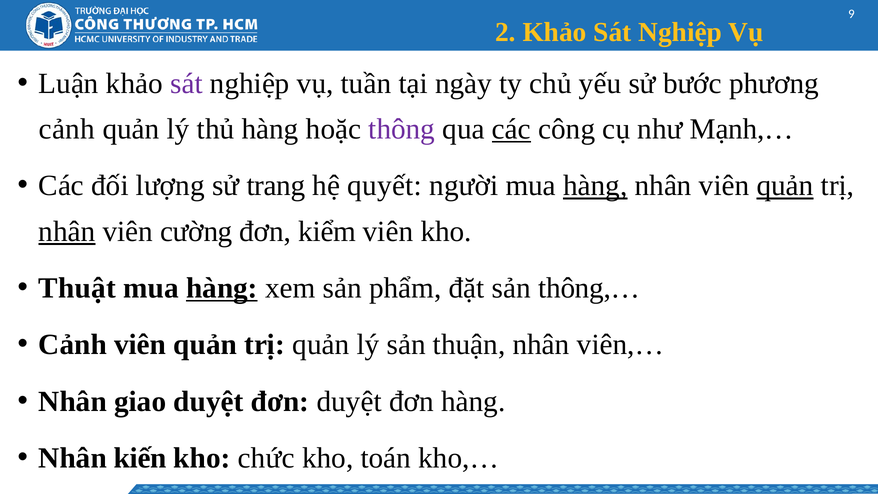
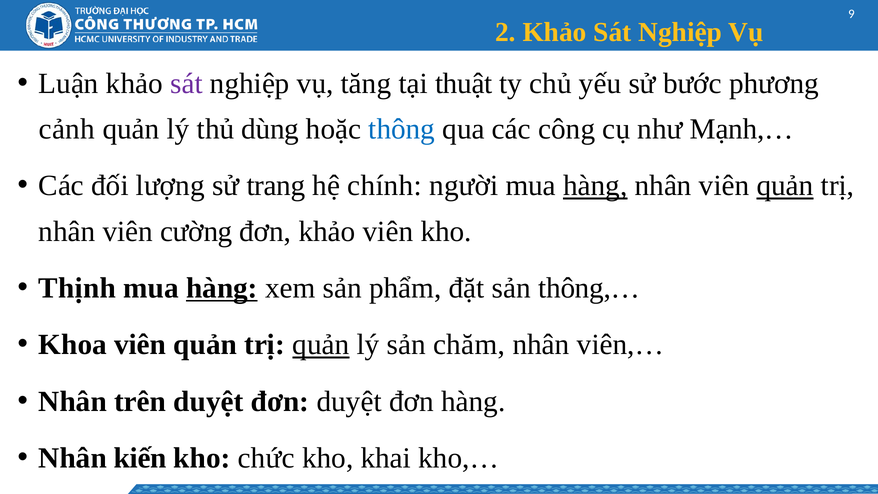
tuần: tuần -> tăng (366, 83)
ngày: ngày -> thuật (464, 83)
thủ hàng: hàng -> dùng (270, 129)
thông colour: purple -> blue (402, 129)
các underline: present -> none (511, 129)
quyết: quyết -> chính (385, 186)
nhân underline: present -> none (67, 231)
đơn kiểm: kiểm -> khảo (327, 231)
Thuật: Thuật -> Thịnh (77, 288)
Cảnh: Cảnh -> Khoa (73, 345)
quản underline: none -> present (321, 345)
thuận: thuận -> chăm (469, 345)
giao: giao -> trên (140, 401)
toán: toán -> khai (386, 458)
